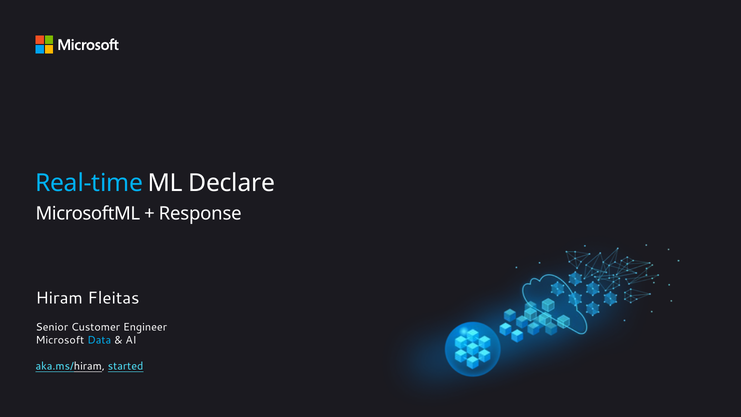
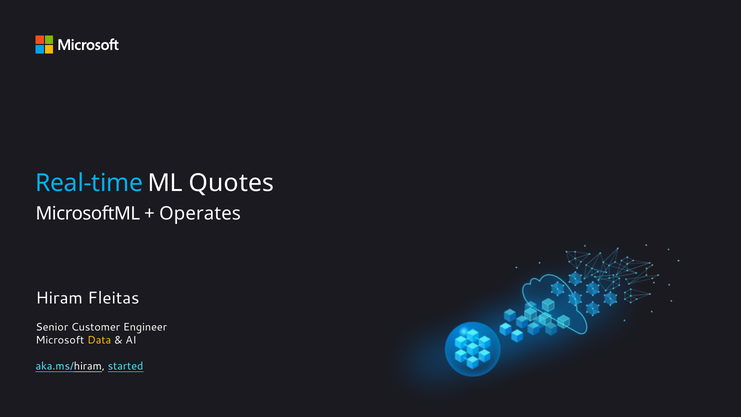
Declare: Declare -> Quotes (232, 183)
Response: Response -> Operates (200, 213)
Data colour: light blue -> yellow (99, 340)
